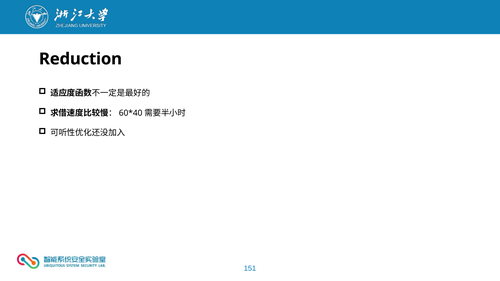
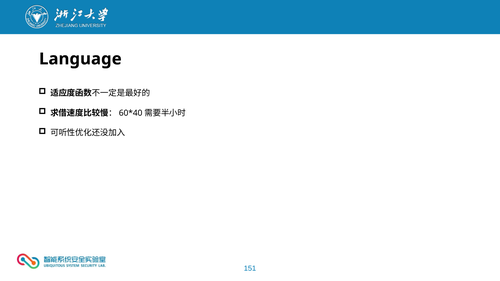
Reduction: Reduction -> Language (80, 59)
